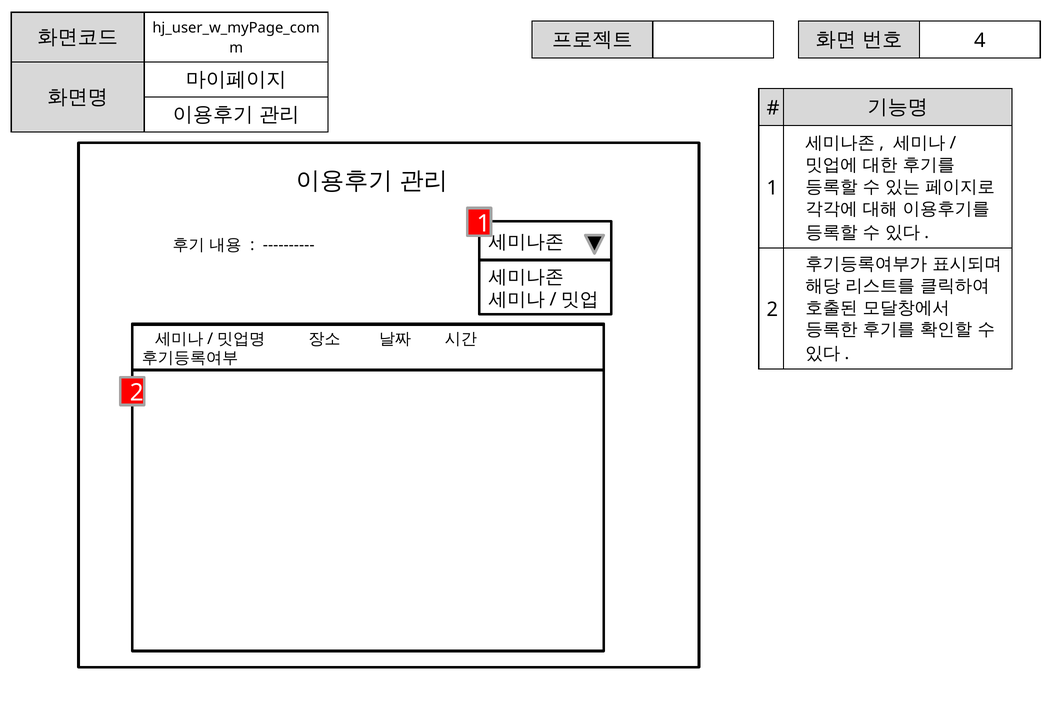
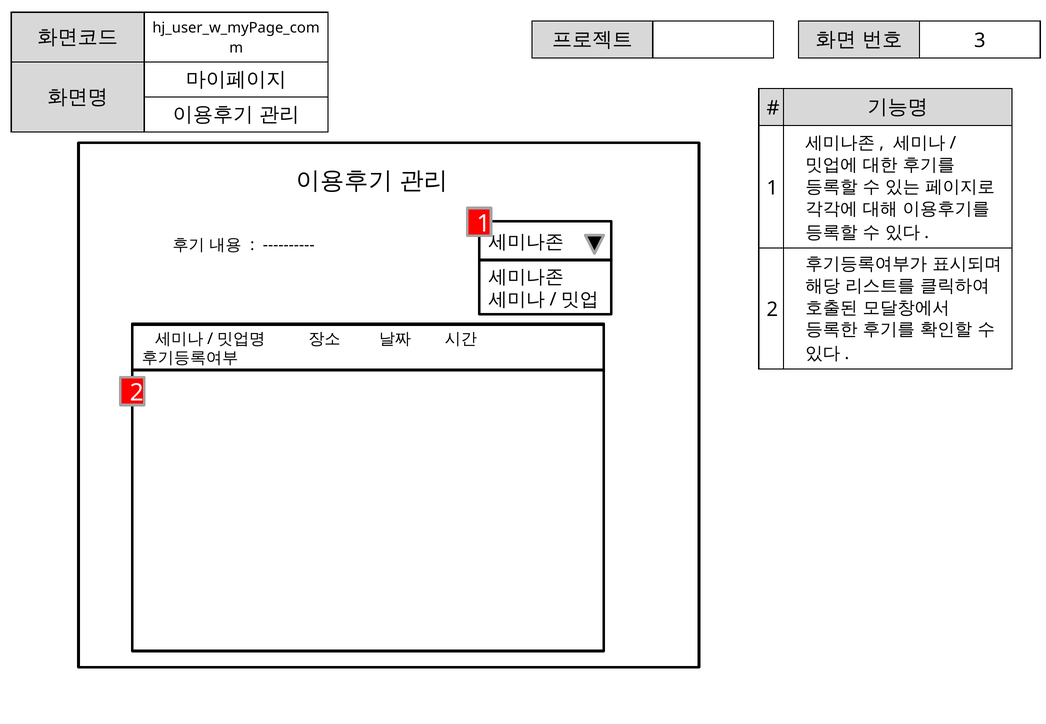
4: 4 -> 3 (980, 41)
